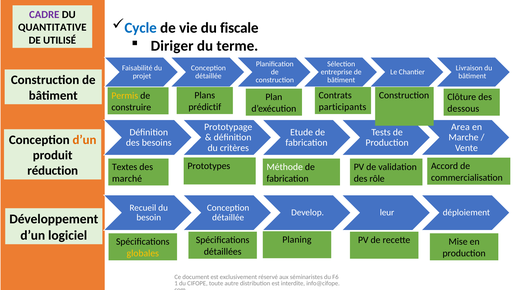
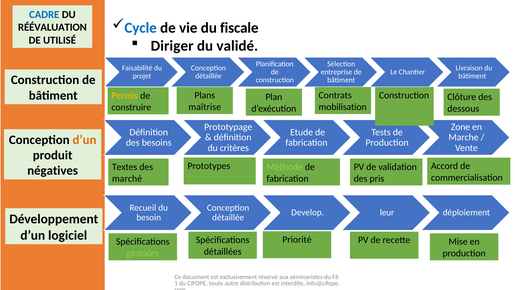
CADRE colour: purple -> blue (44, 14)
QUANTITATIVE: QUANTITATIVE -> RÉÉVALUATION (52, 27)
terme: terme -> validé (237, 46)
prédictif: prédictif -> maîtrise (205, 107)
participants: participants -> mobilisation (343, 107)
Area: Area -> Zone (461, 127)
Méthode colour: white -> light green (285, 167)
réduction: réduction -> négatives (53, 171)
rôle: rôle -> pris (377, 178)
Planing: Planing -> Priorité (297, 239)
globales colour: yellow -> light green (143, 253)
